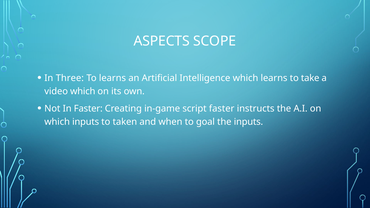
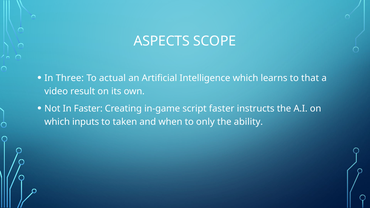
To learns: learns -> actual (112, 78)
take: take -> that (310, 78)
video which: which -> result (83, 91)
goal: goal -> only (205, 122)
the inputs: inputs -> ability (248, 122)
